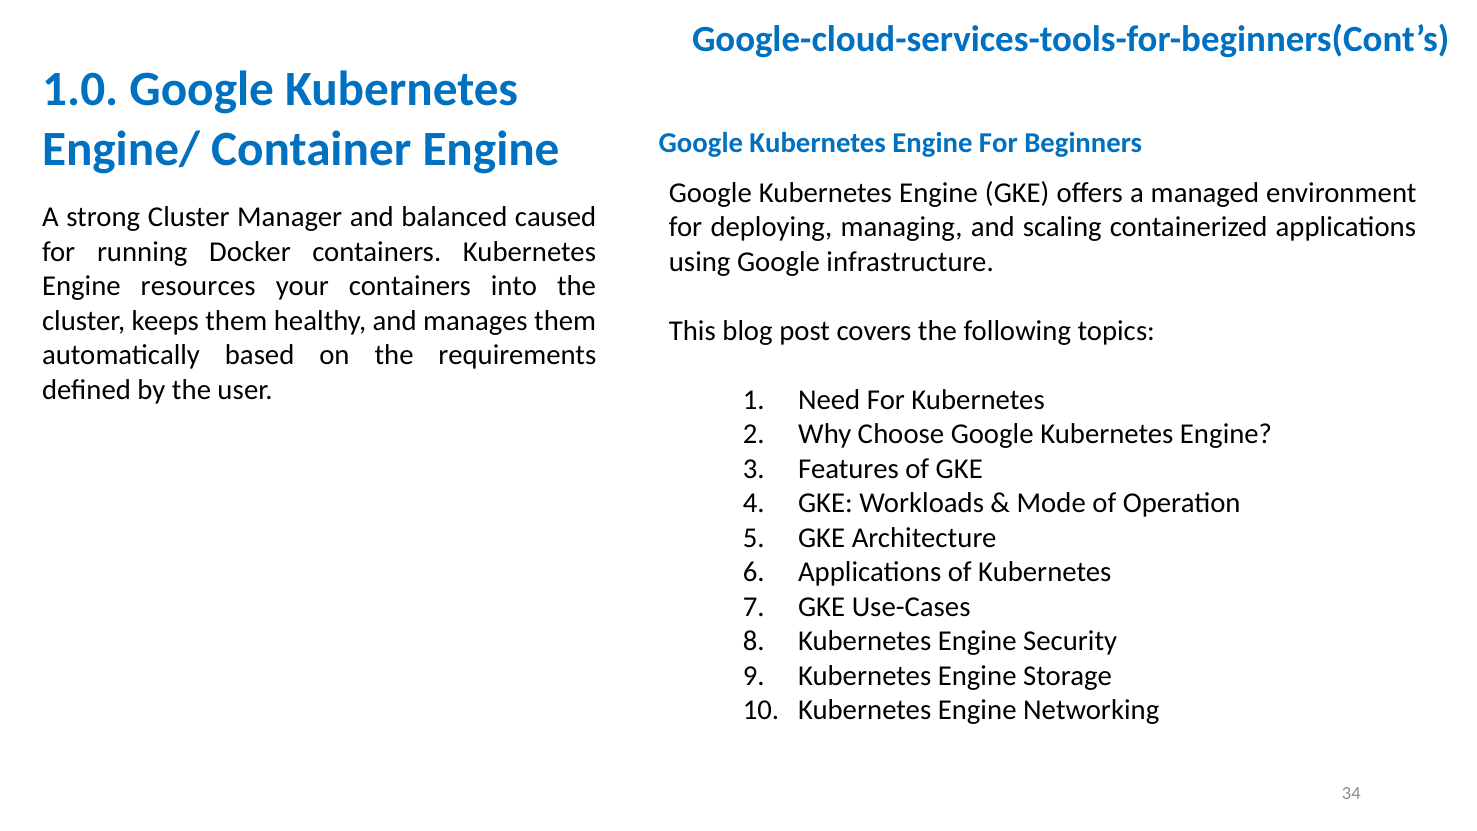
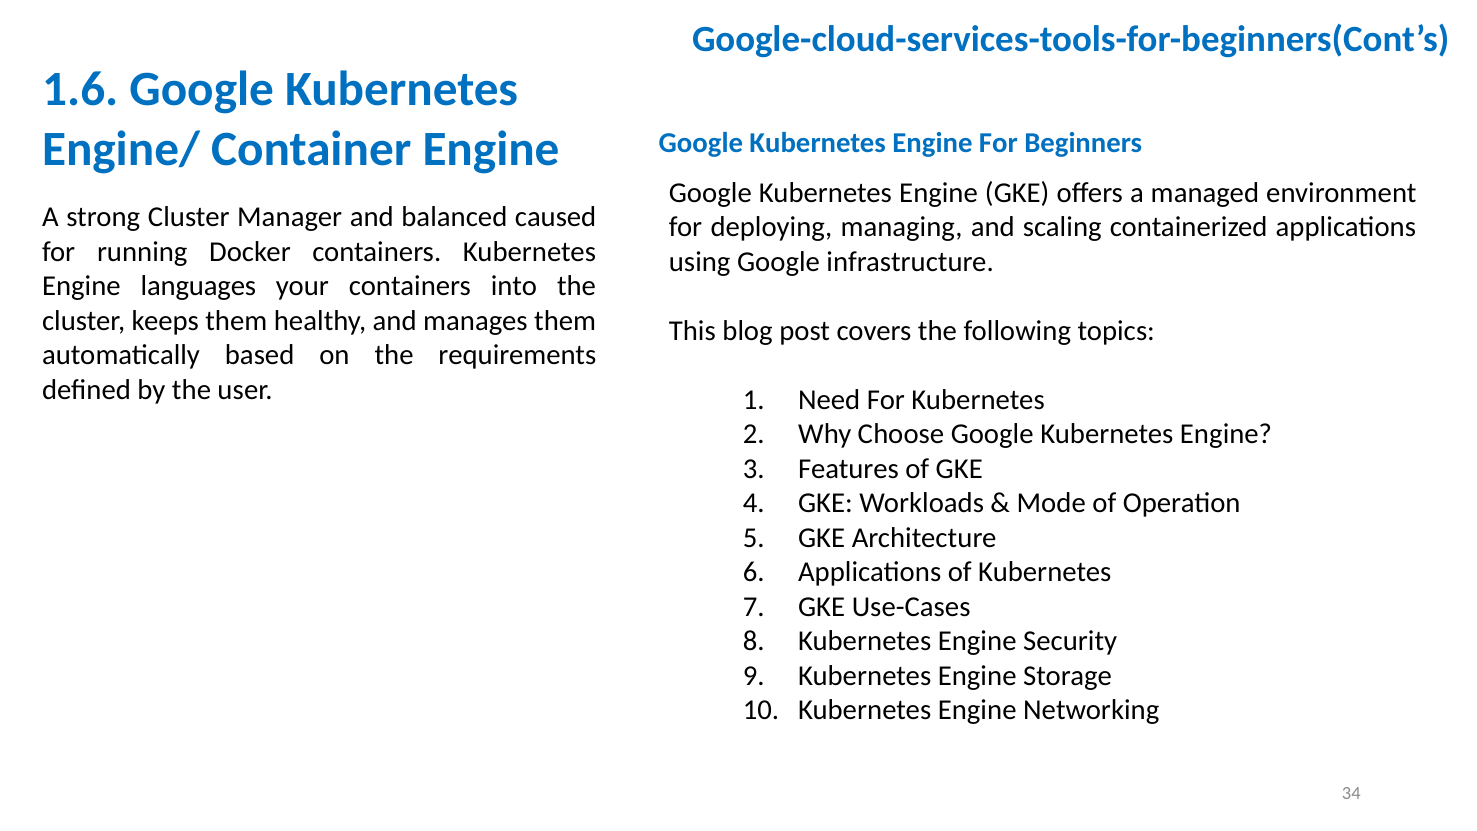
1.0: 1.0 -> 1.6 (80, 90)
resources: resources -> languages (198, 286)
